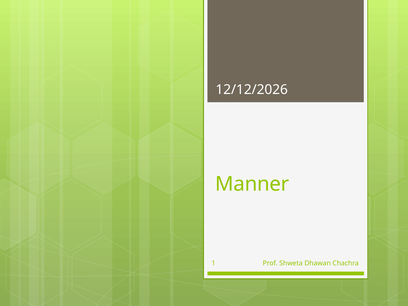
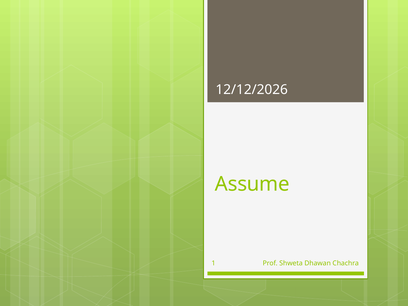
Manner: Manner -> Assume (252, 184)
